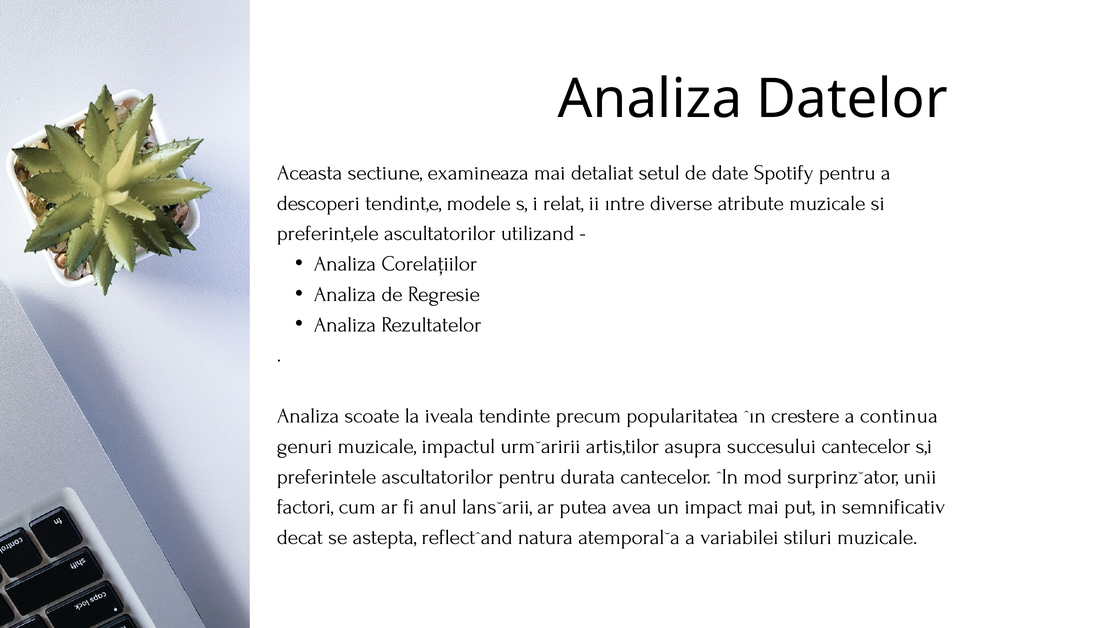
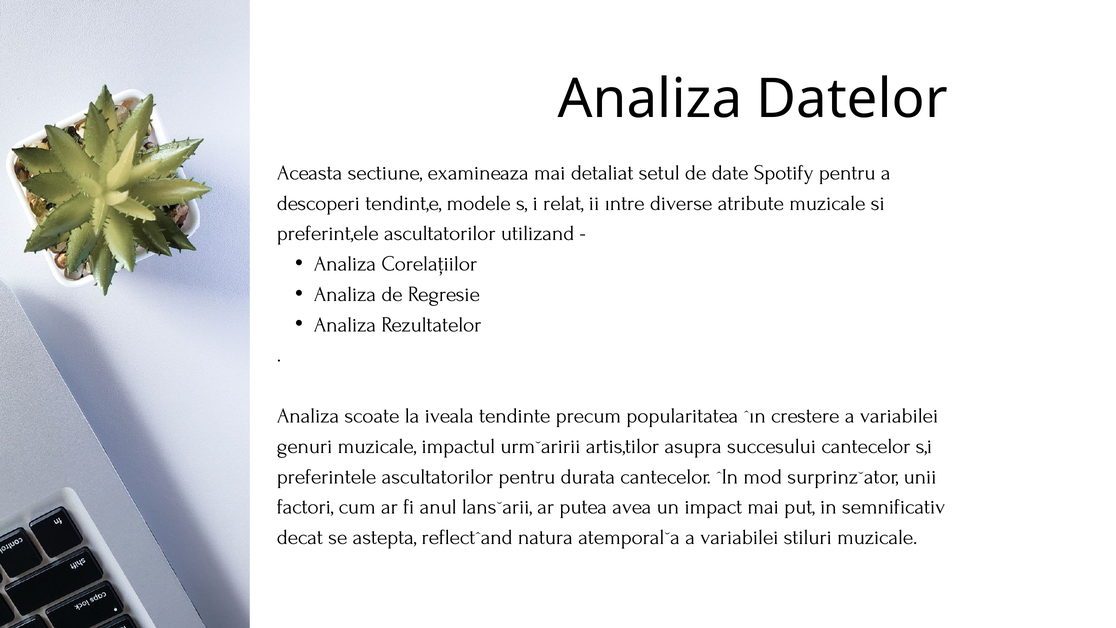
crestere a continua: continua -> variabilei (899, 415)
